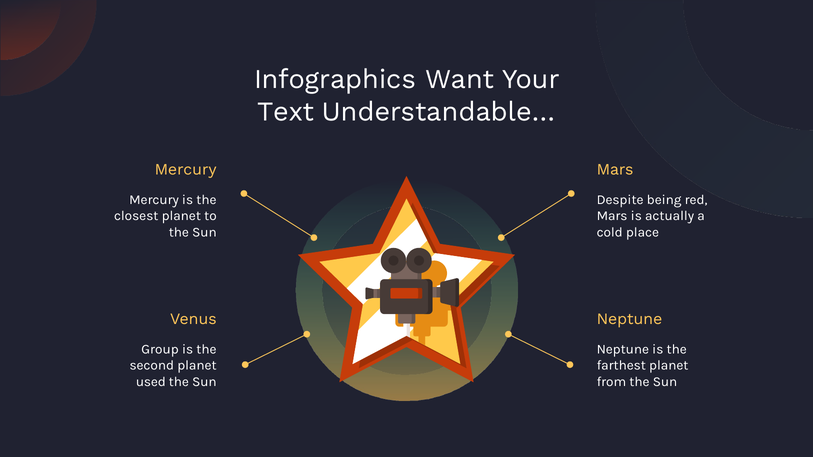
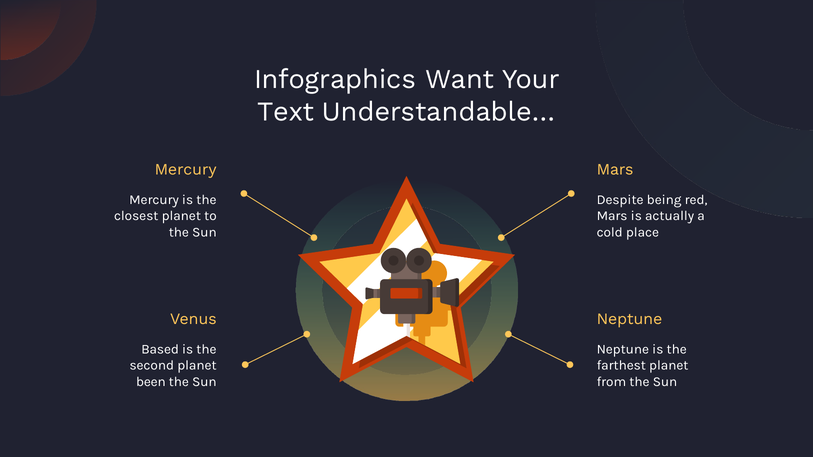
Group: Group -> Based (160, 349)
used: used -> been (151, 382)
